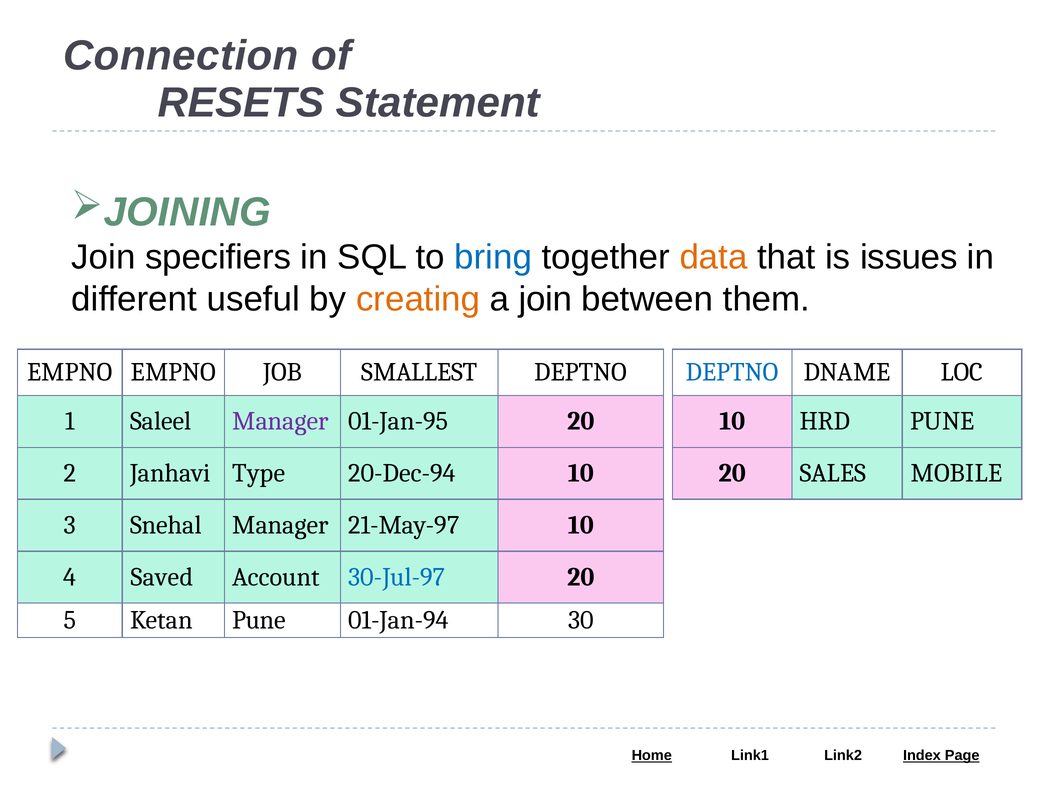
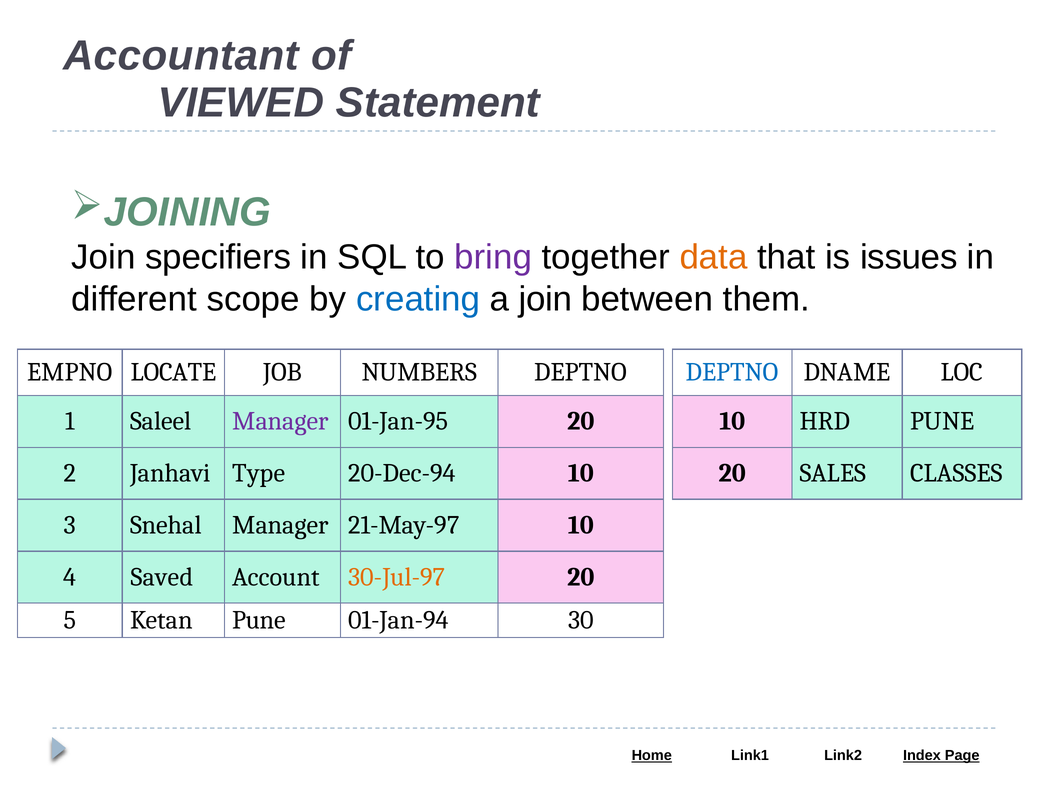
Connection: Connection -> Accountant (181, 56)
RESETS: RESETS -> VIEWED (241, 103)
bring colour: blue -> purple (493, 257)
useful: useful -> scope (253, 299)
creating colour: orange -> blue (418, 299)
EMPNO EMPNO: EMPNO -> LOCATE (174, 372)
SMALLEST: SMALLEST -> NUMBERS (419, 372)
MOBILE: MOBILE -> CLASSES (956, 473)
30-Jul-97 colour: blue -> orange (397, 577)
